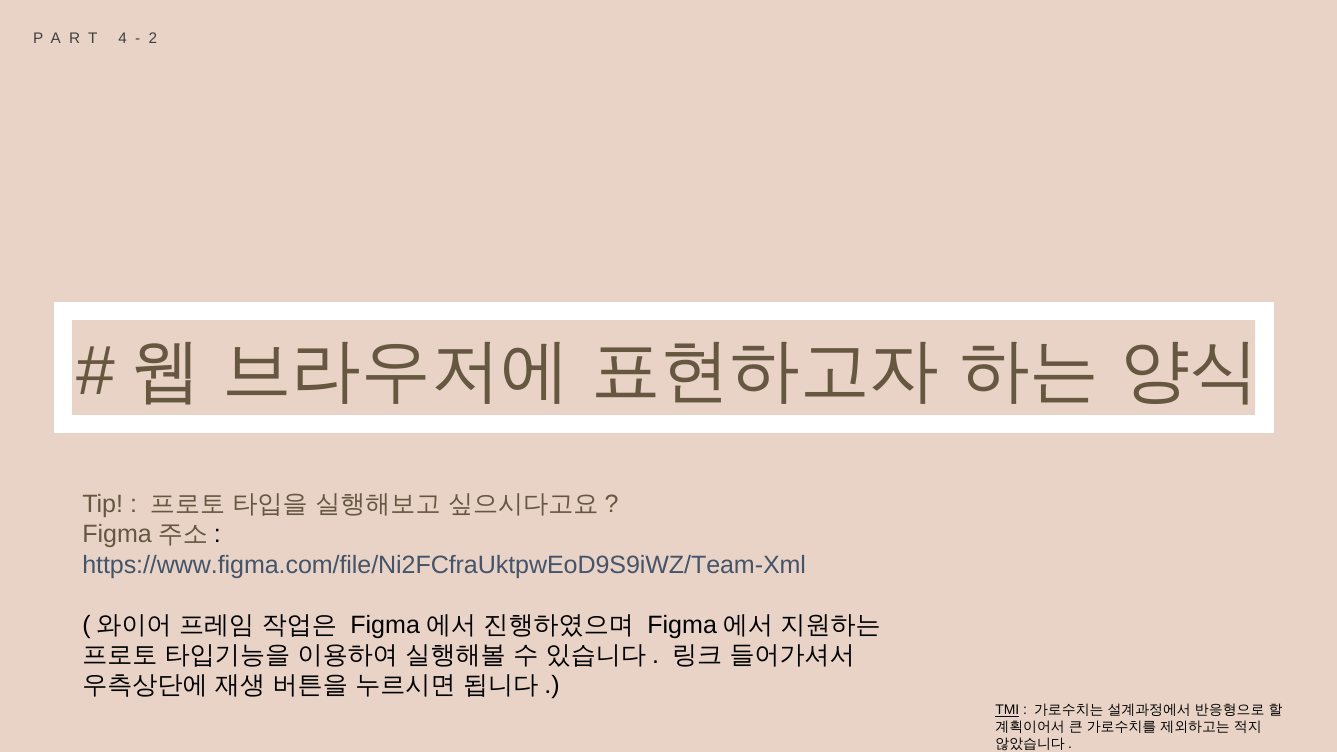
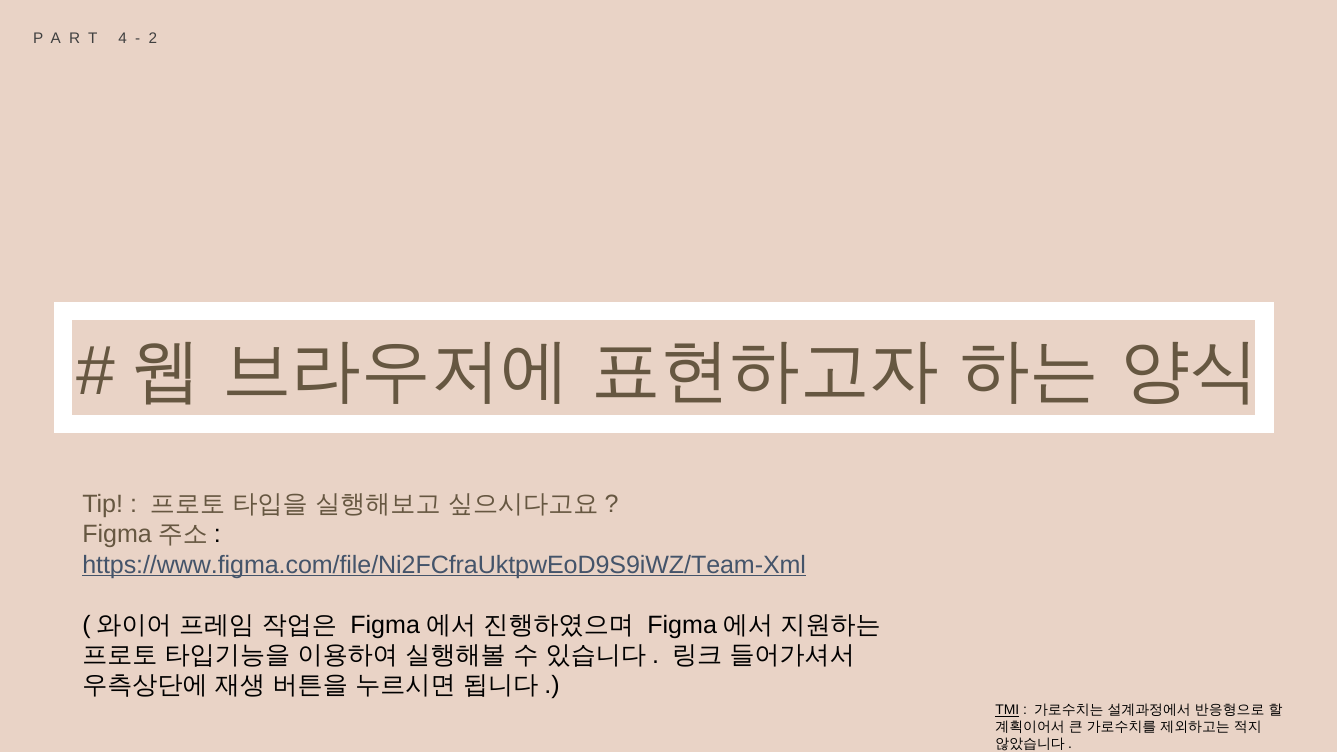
https://www.figma.com/file/Ni2FCfraUktpwEoD9S9iWZ/Team-Xml underline: none -> present (444, 565)
